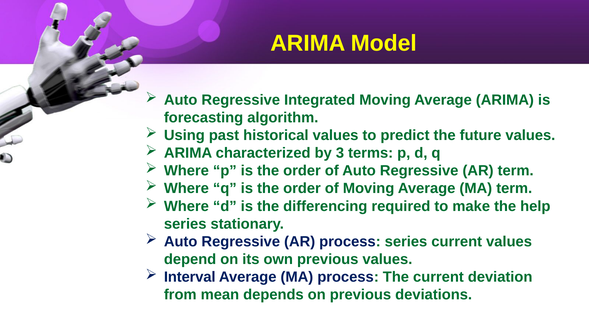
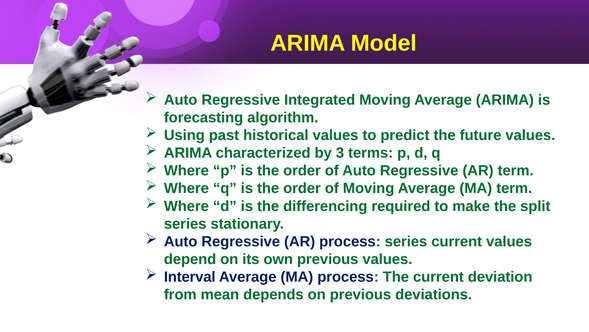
help: help -> split (535, 206)
